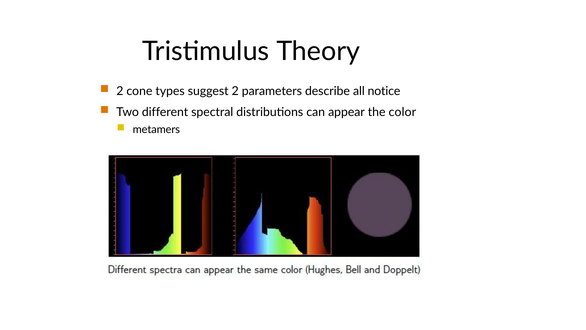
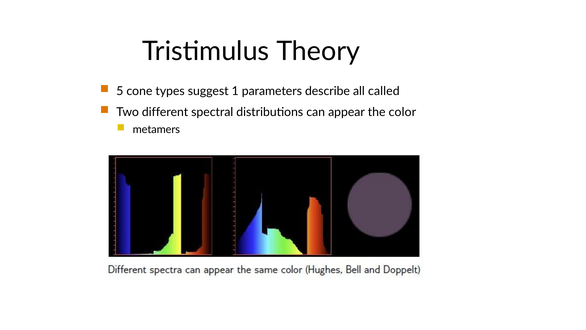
2: 2 -> 5 (120, 91)
suggest 2: 2 -> 1 (235, 91)
notice: notice -> called (384, 91)
